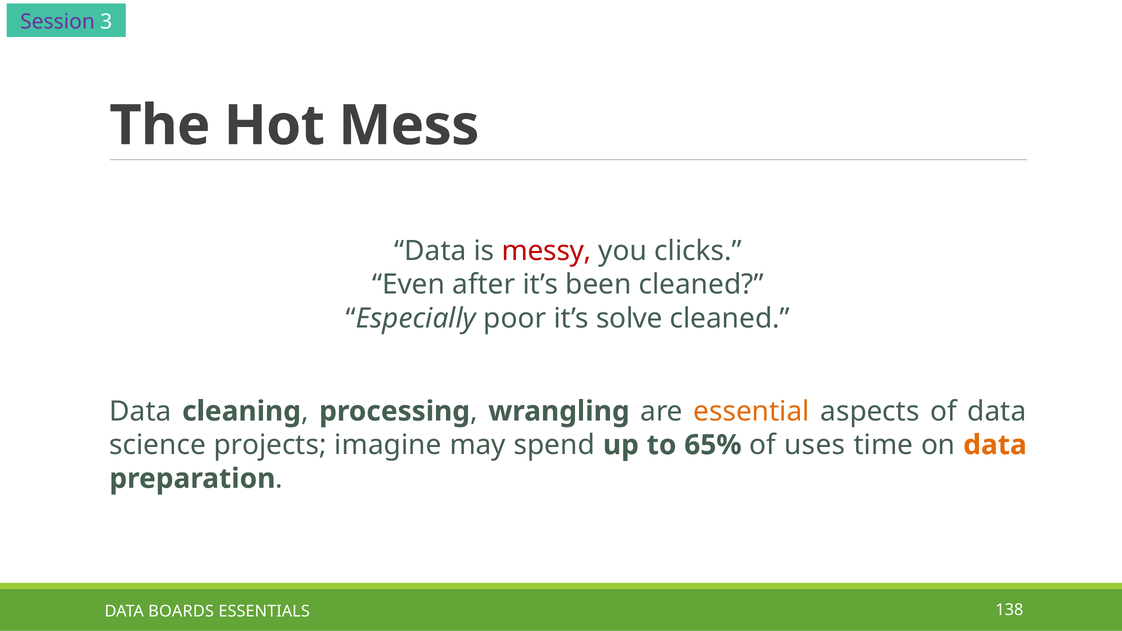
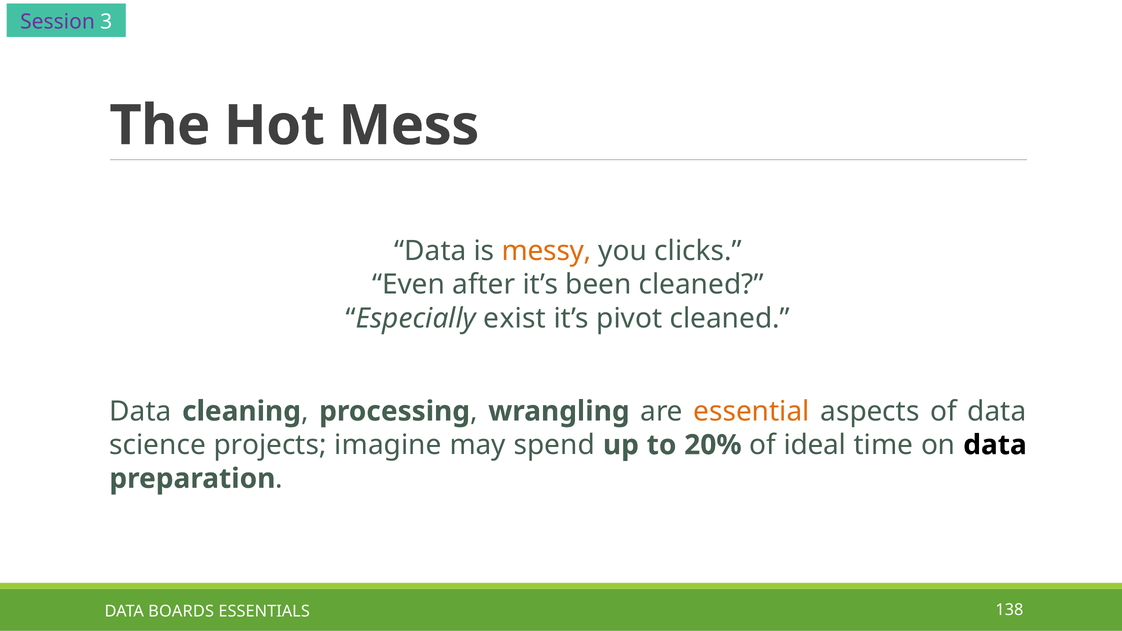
messy colour: red -> orange (547, 251)
poor: poor -> exist (515, 318)
solve: solve -> pivot (629, 318)
65%: 65% -> 20% (713, 445)
uses: uses -> ideal (815, 445)
data colour: orange -> black (995, 445)
